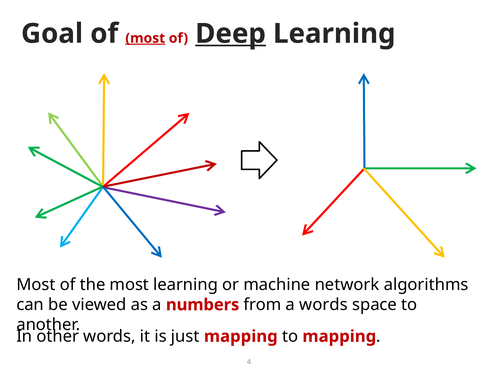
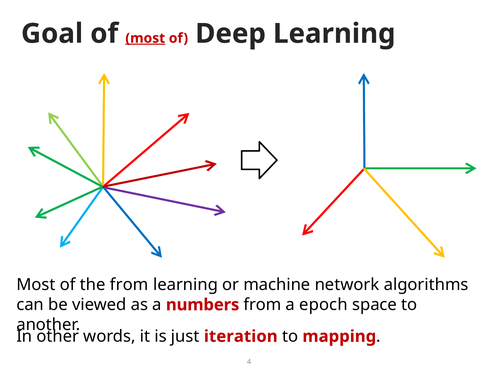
Deep underline: present -> none (231, 34)
the most: most -> from (129, 284)
a words: words -> epoch (323, 304)
just mapping: mapping -> iteration (241, 336)
